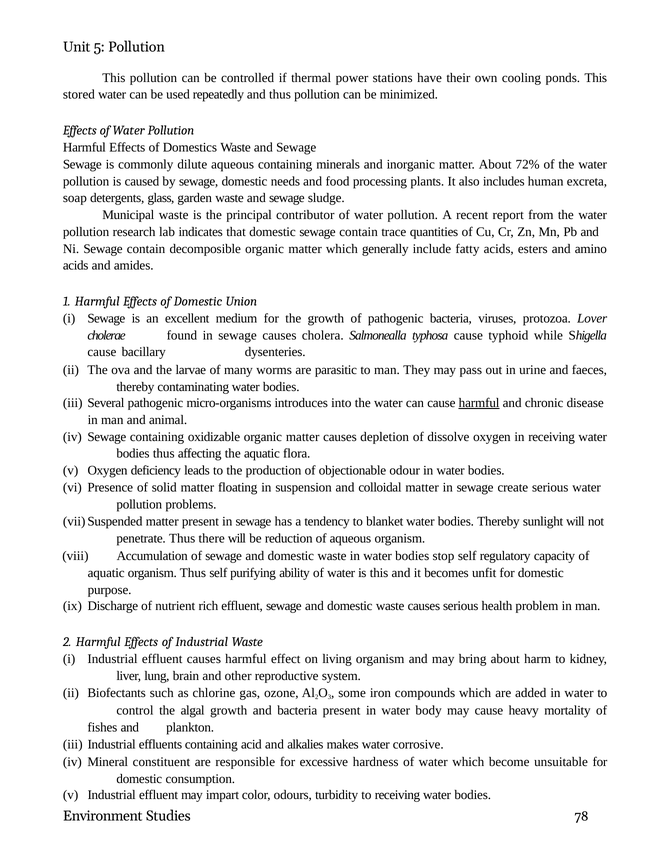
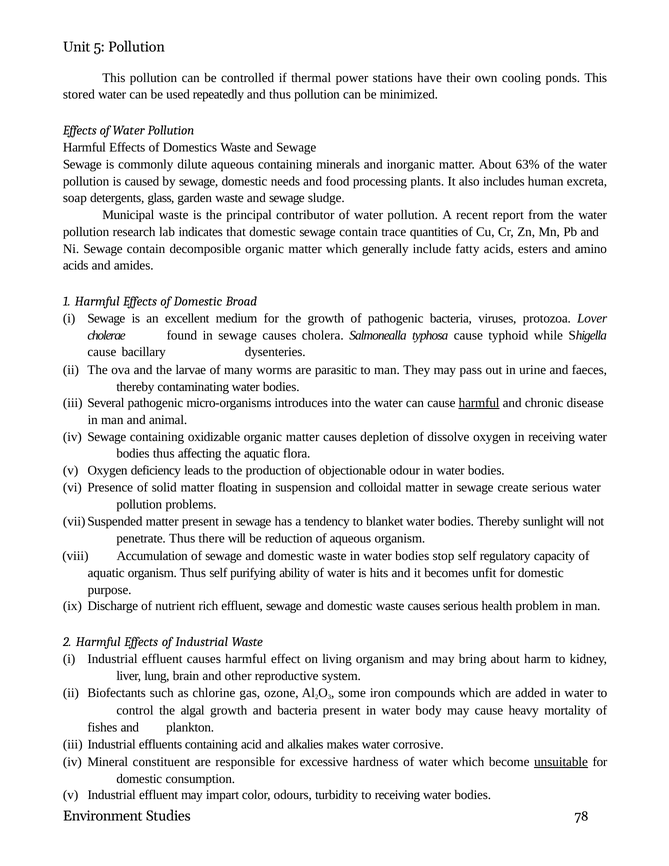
72%: 72% -> 63% (528, 164)
Union: Union -> Broad (241, 301)
is this: this -> hits (379, 573)
unsuitable underline: none -> present (561, 762)
